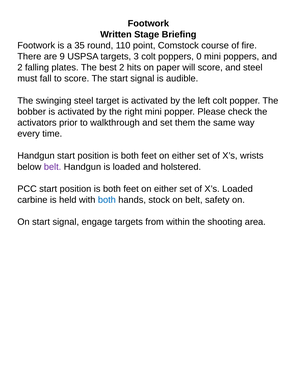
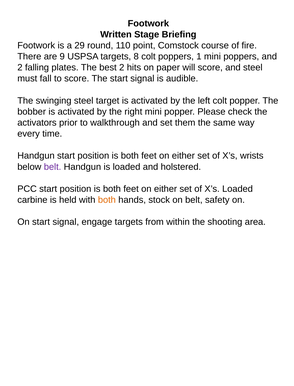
35: 35 -> 29 (80, 45)
3: 3 -> 8 (136, 56)
0: 0 -> 1 (199, 56)
both colour: blue -> orange (107, 200)
